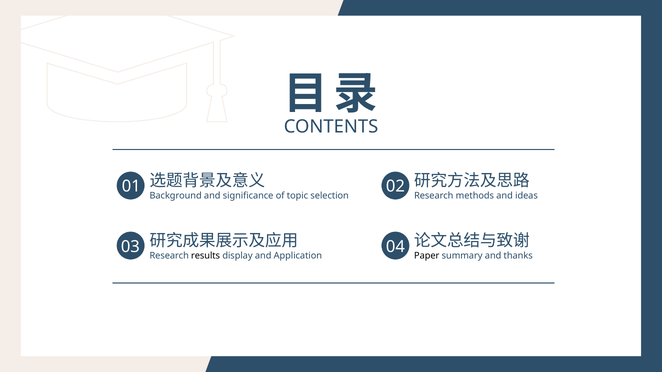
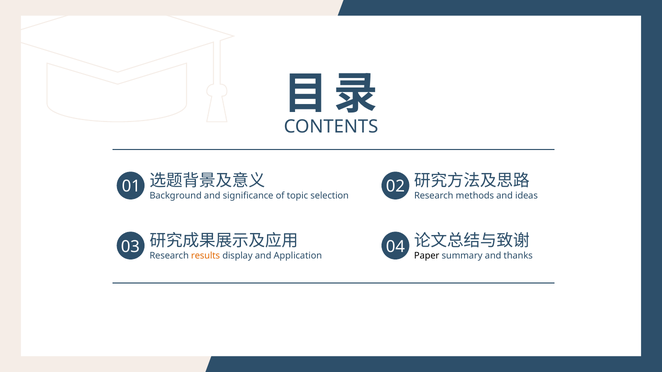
results colour: black -> orange (206, 256)
